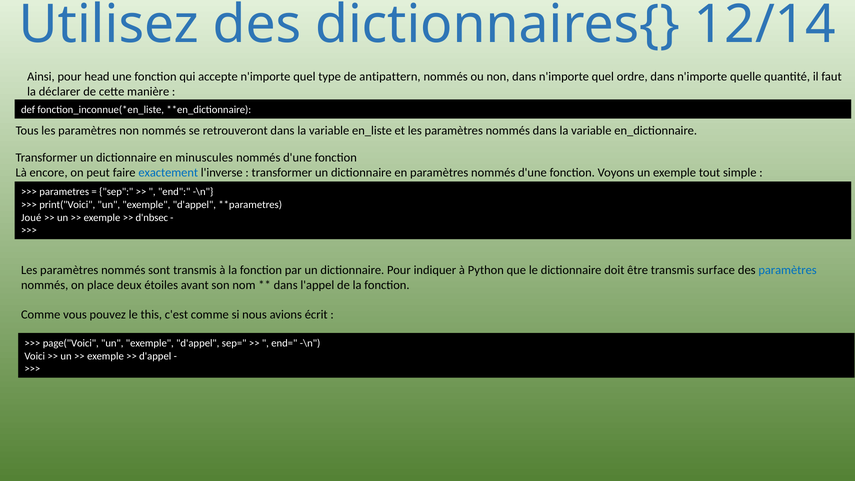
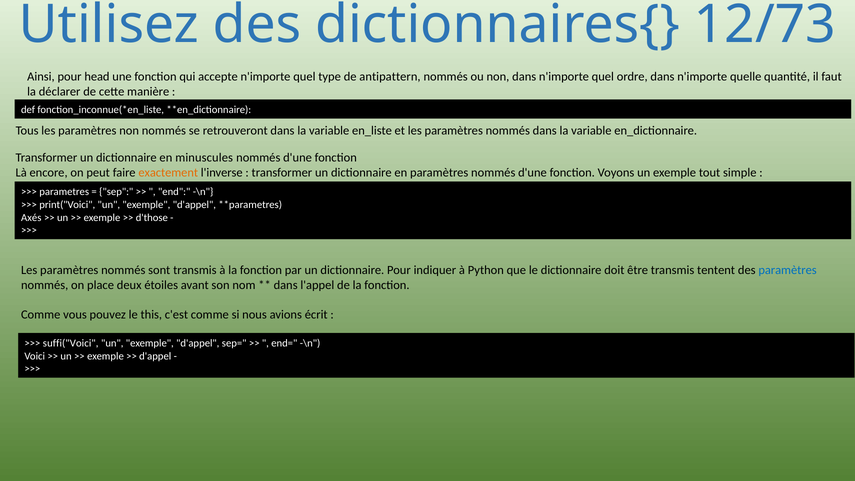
12/14: 12/14 -> 12/73 (765, 24)
exactement colour: blue -> orange (168, 173)
Joué: Joué -> Axés (31, 217)
d'nbsec: d'nbsec -> d'those (152, 217)
surface: surface -> tentent (716, 270)
page("Voici: page("Voici -> suffi("Voici (71, 343)
